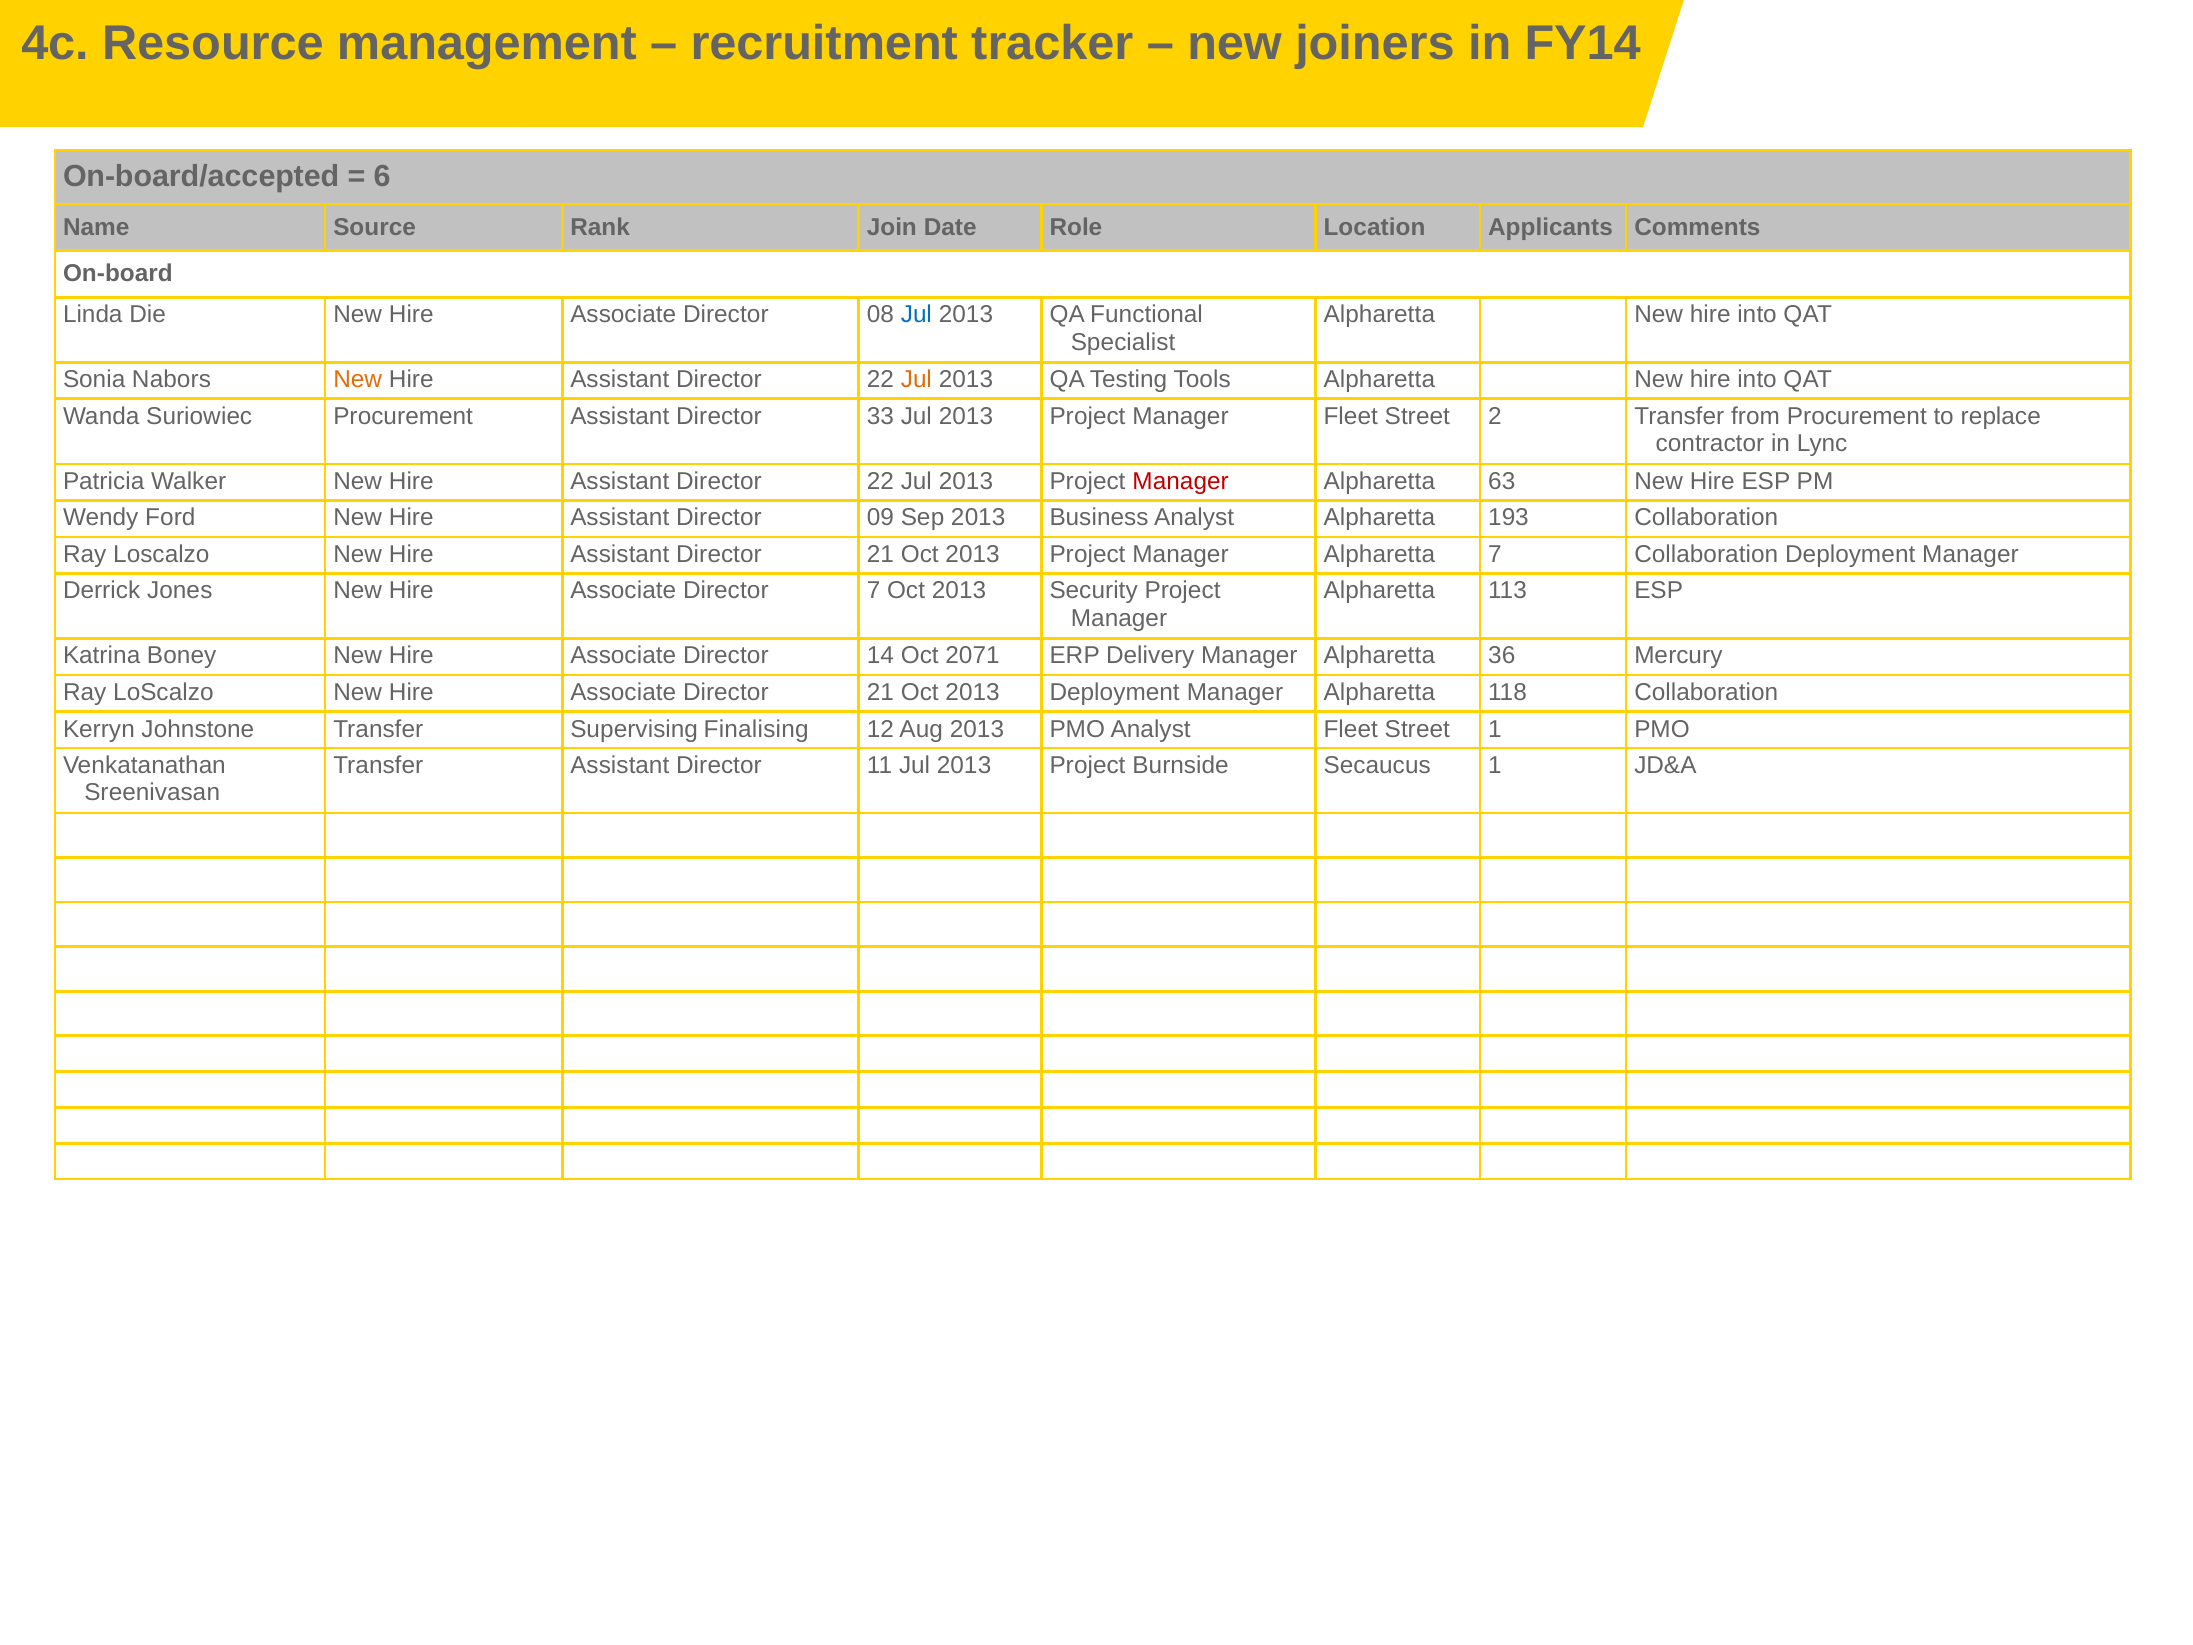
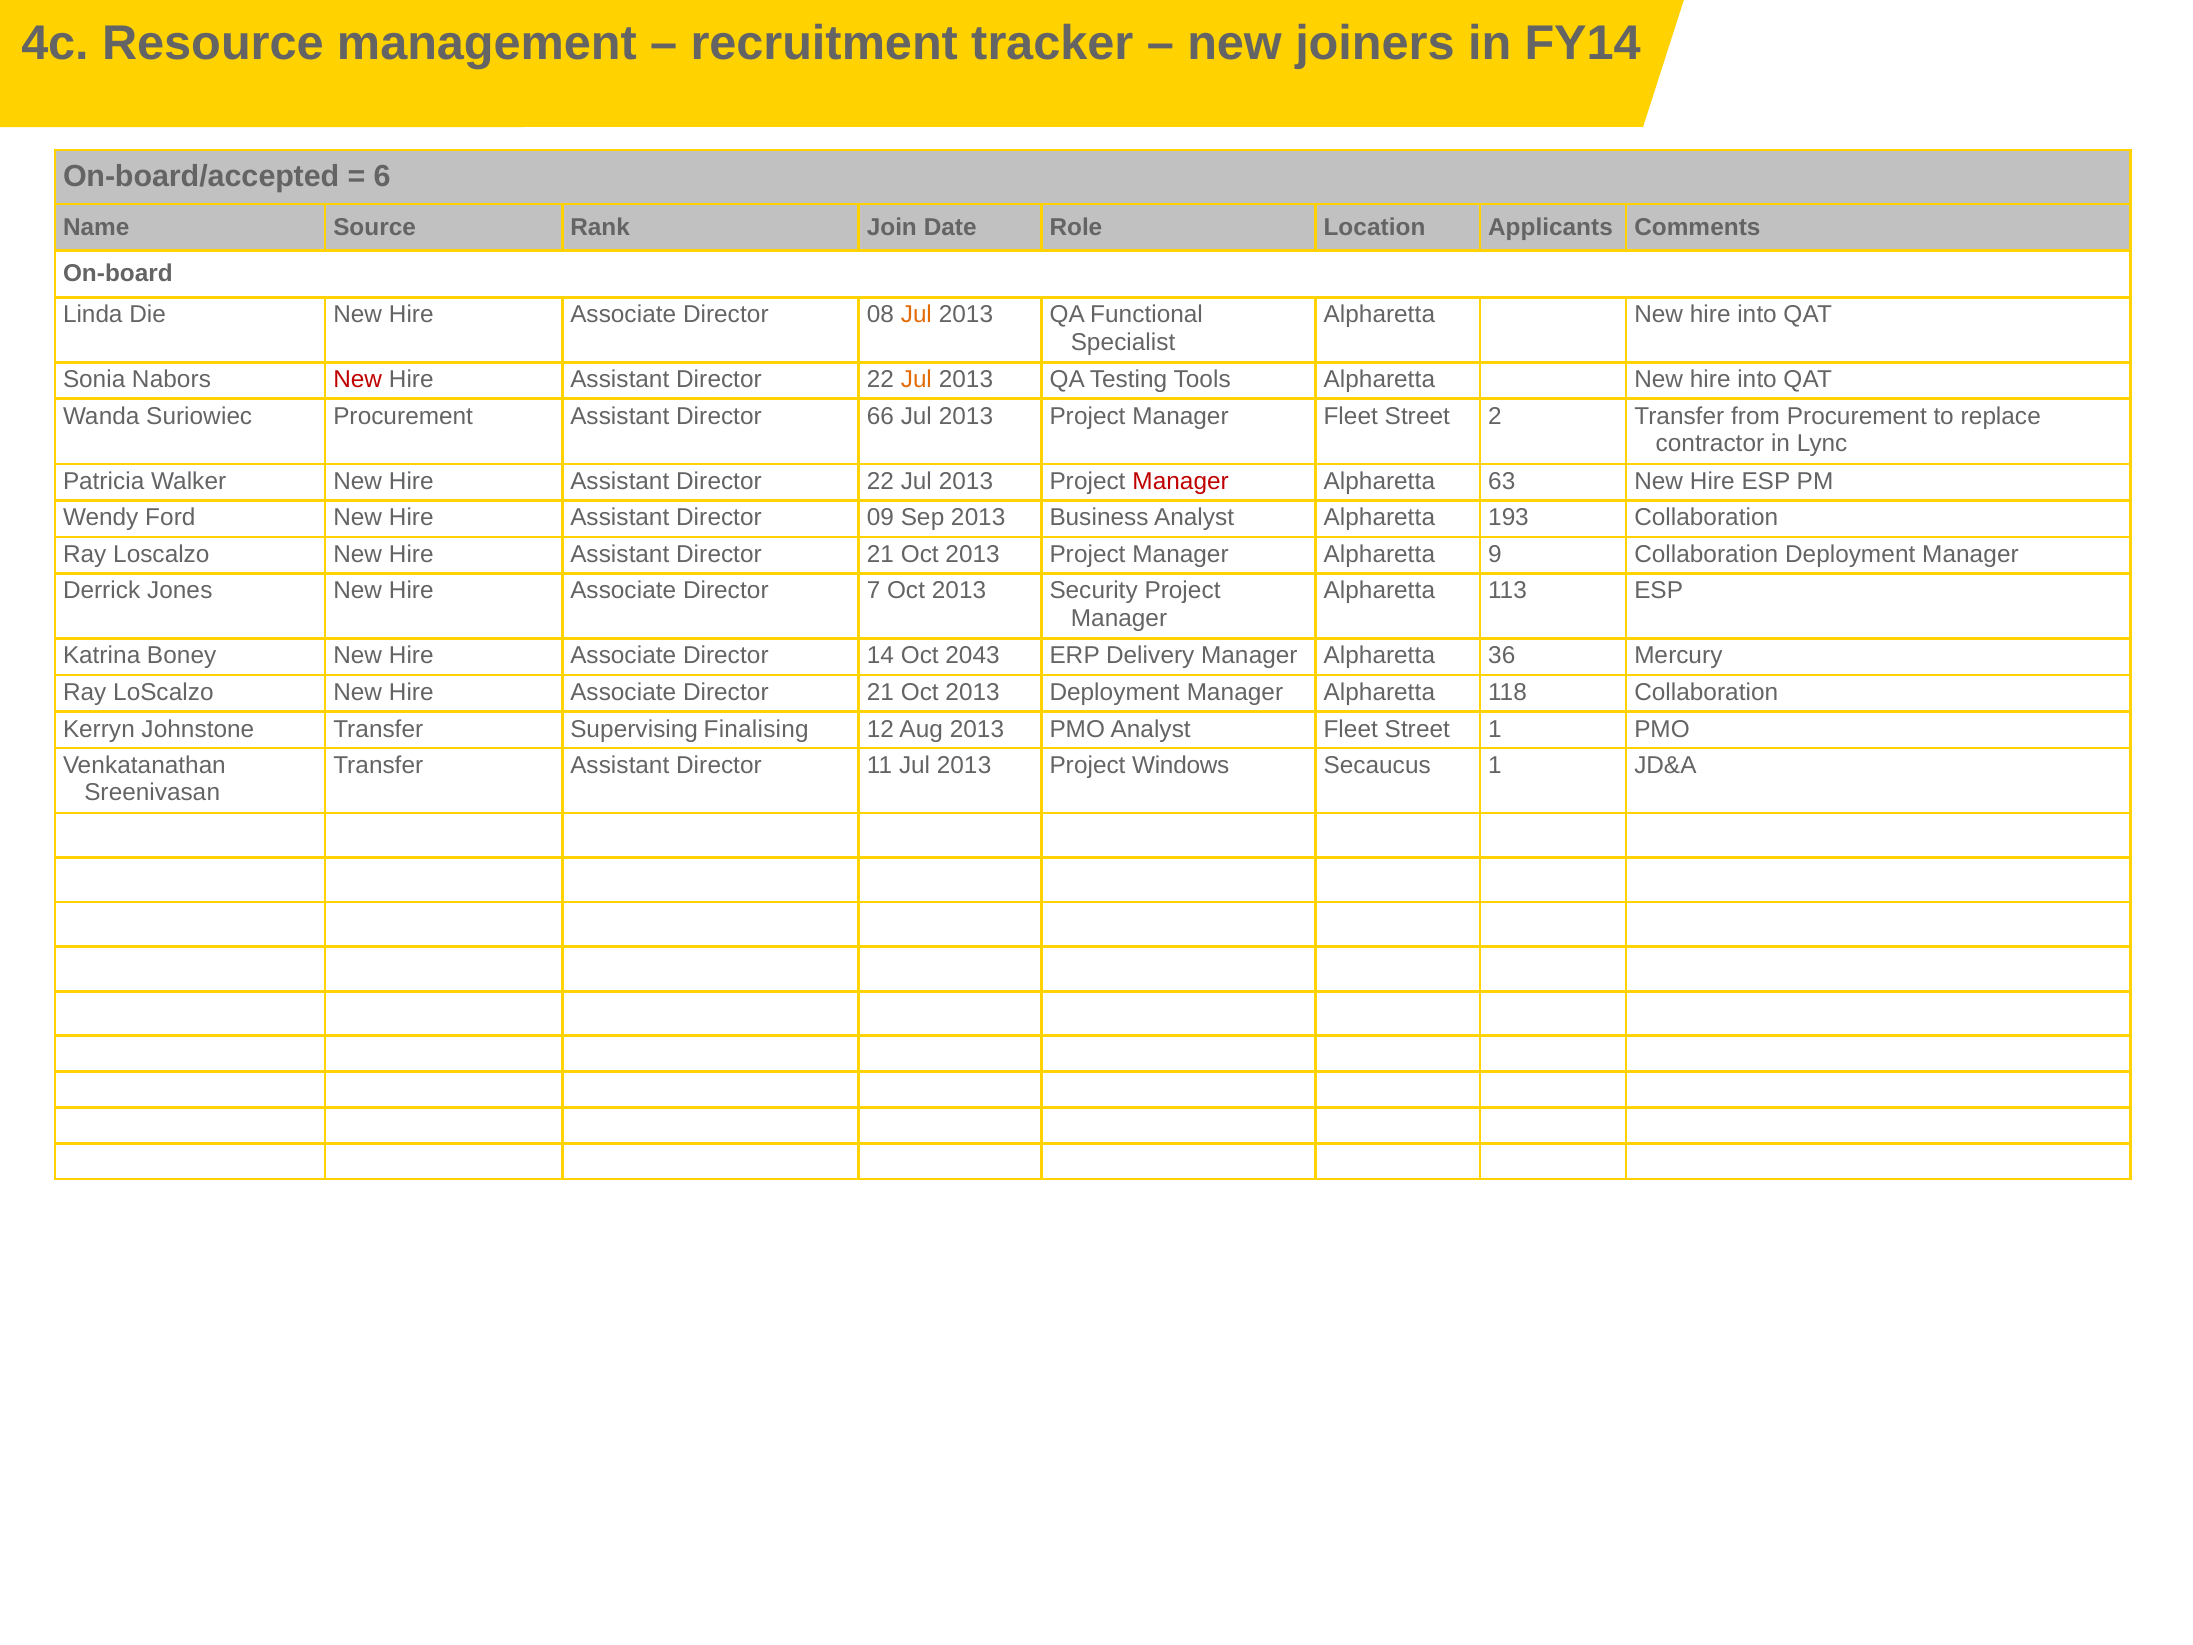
Jul colour: blue -> orange (916, 315)
New colour: orange -> red (358, 380)
33: 33 -> 66 (880, 416)
Alpharetta 7: 7 -> 9 (1495, 554)
2071: 2071 -> 2043 (973, 656)
Burnside: Burnside -> Windows (1181, 765)
